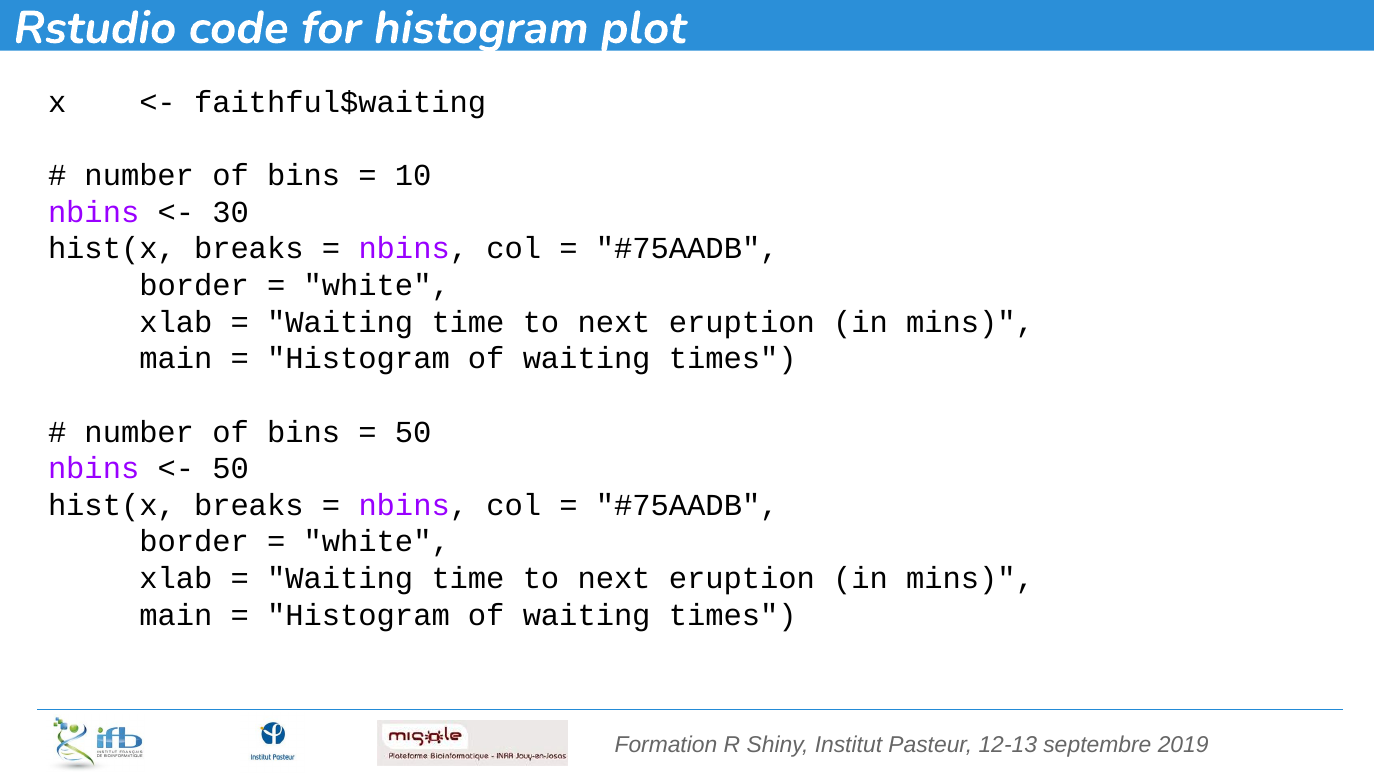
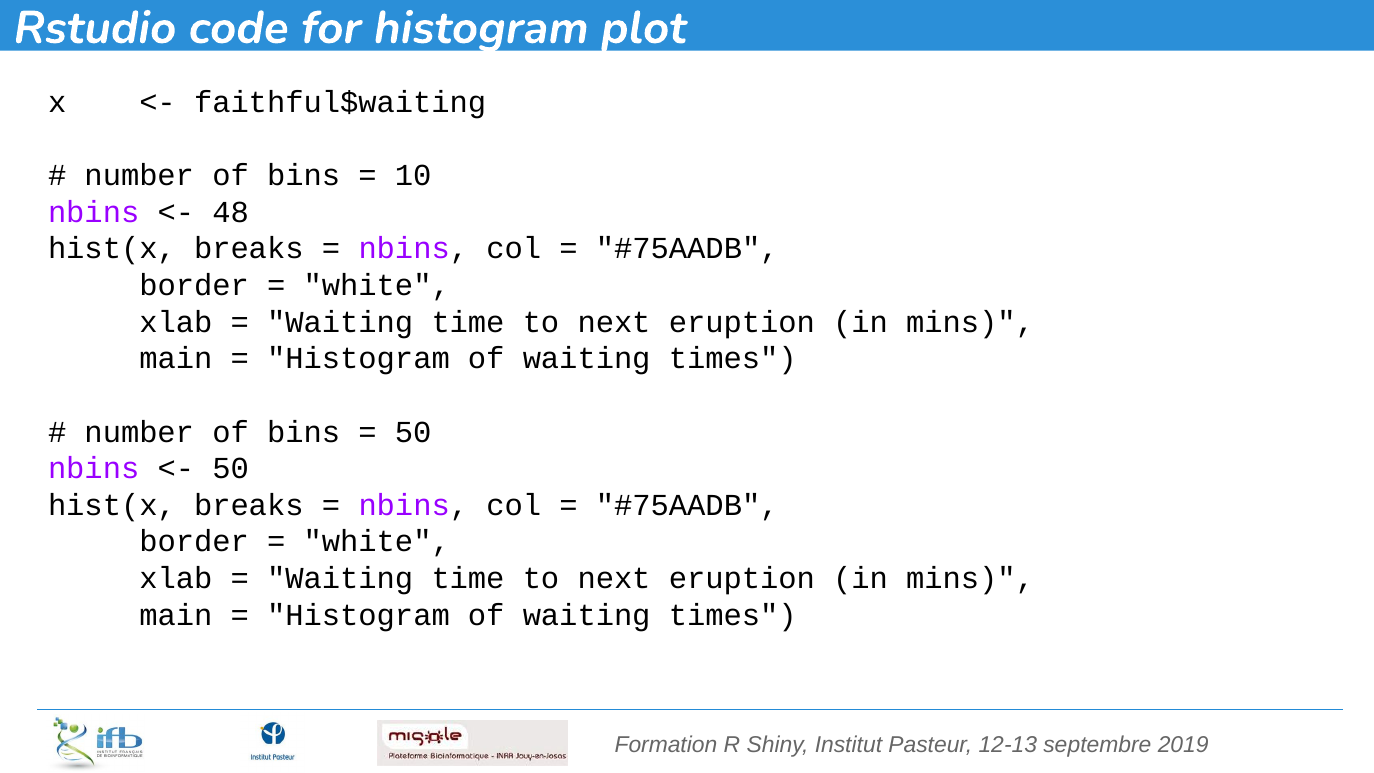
30: 30 -> 48 (231, 212)
